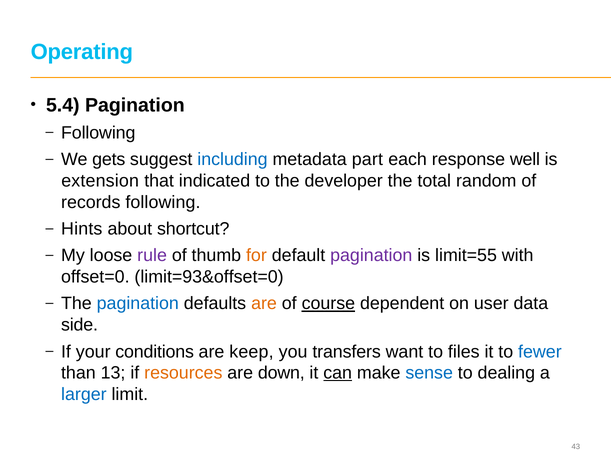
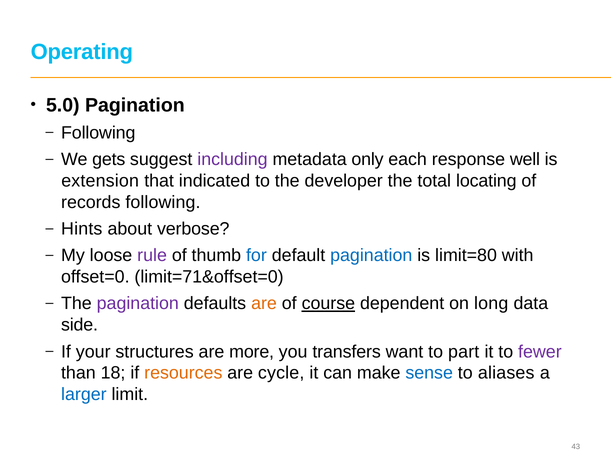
5.4: 5.4 -> 5.0 (63, 105)
including colour: blue -> purple (232, 160)
part: part -> only (368, 160)
random: random -> locating (486, 181)
shortcut: shortcut -> verbose (193, 229)
for colour: orange -> blue (256, 256)
pagination colour: purple -> blue (371, 256)
limit=55: limit=55 -> limit=80 (466, 256)
limit=93&offset=0: limit=93&offset=0 -> limit=71&offset=0 (209, 277)
pagination colour: blue -> purple (138, 304)
user: user -> long (491, 304)
conditions: conditions -> structures (155, 352)
keep: keep -> more (252, 352)
files: files -> part (464, 352)
fewer colour: blue -> purple (540, 352)
13: 13 -> 18 (113, 373)
down: down -> cycle (281, 373)
can underline: present -> none (338, 373)
dealing: dealing -> aliases (506, 373)
